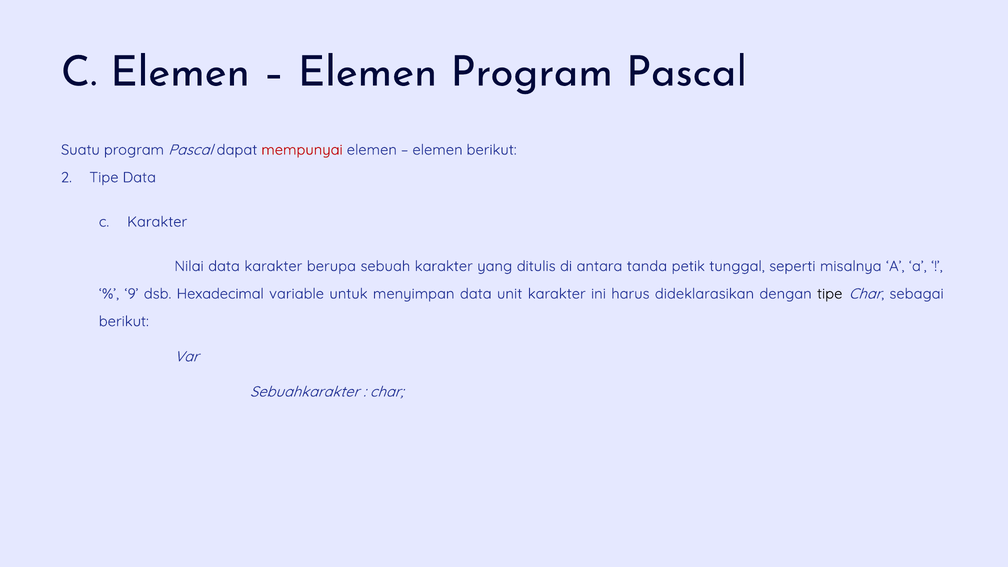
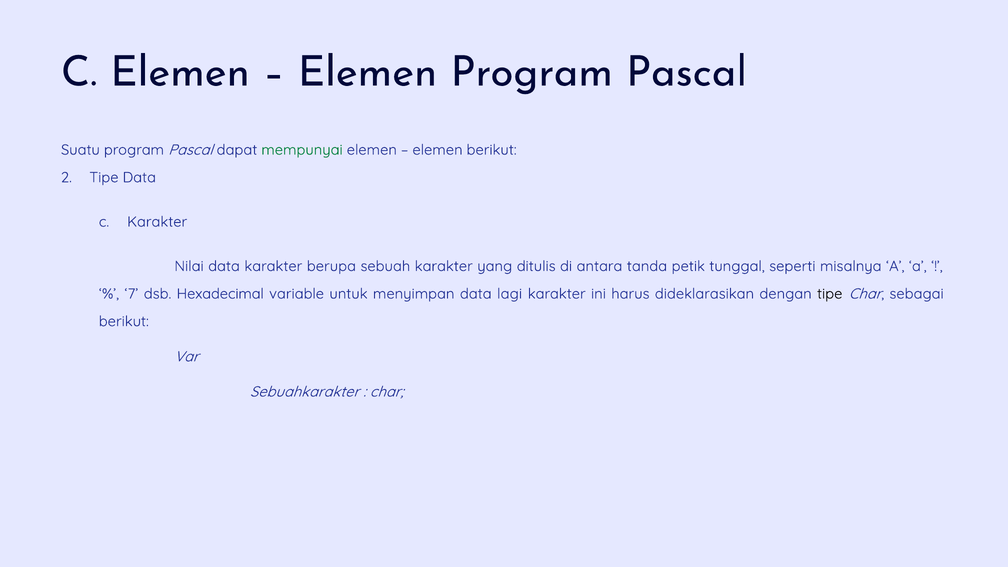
mempunyai colour: red -> green (302, 150)
9: 9 -> 7 (131, 294)
unit: unit -> lagi (510, 294)
